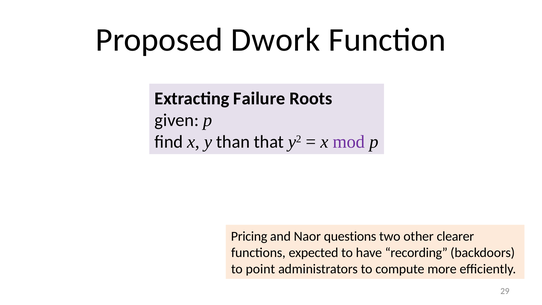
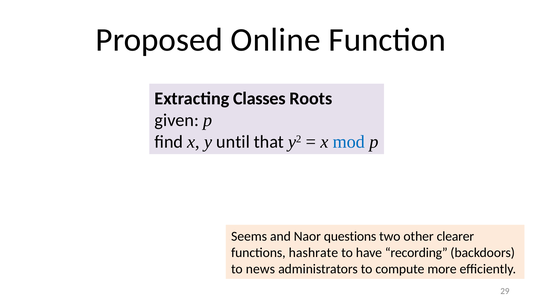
Dwork: Dwork -> Online (276, 40)
Failure: Failure -> Classes (260, 98)
than: than -> until (233, 142)
mod colour: purple -> blue (349, 142)
Pricing: Pricing -> Seems (249, 236)
expected: expected -> hashrate (313, 253)
point: point -> news (260, 269)
